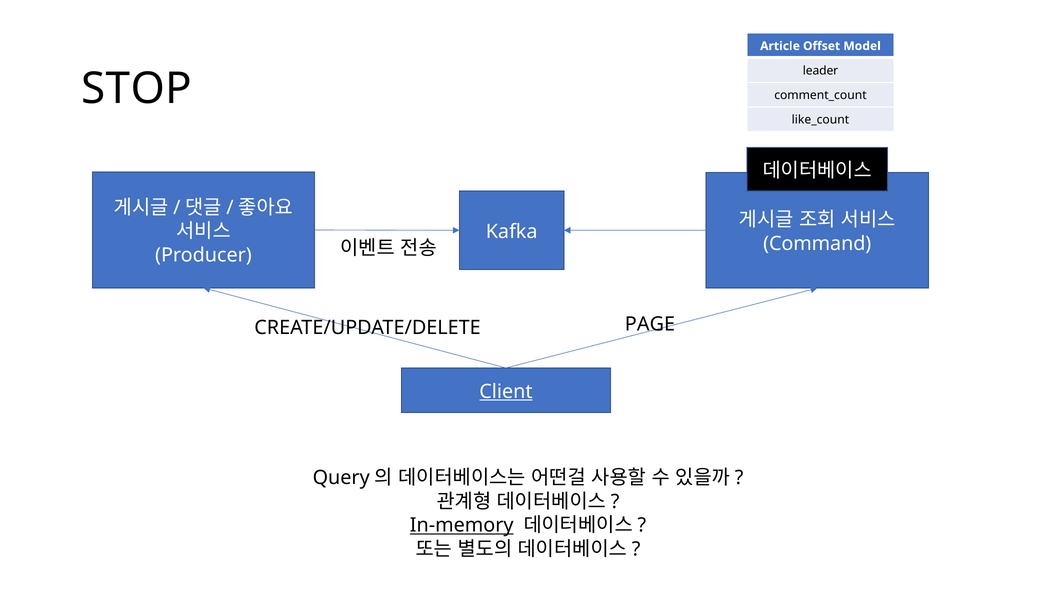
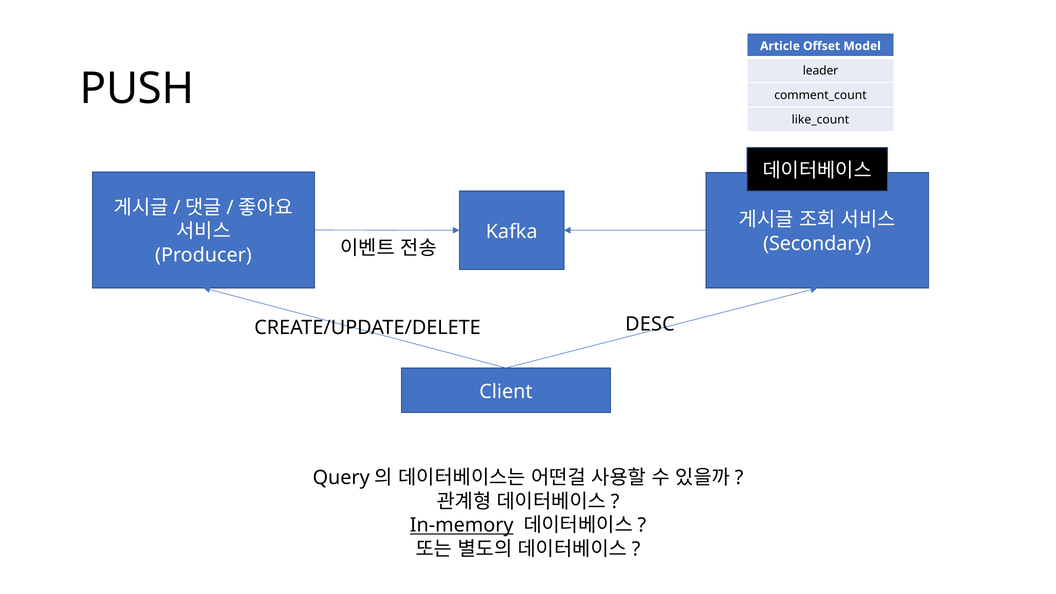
STOP: STOP -> PUSH (137, 89)
Command: Command -> Secondary (817, 244)
PAGE: PAGE -> DESC (650, 324)
Client underline: present -> none (506, 392)
